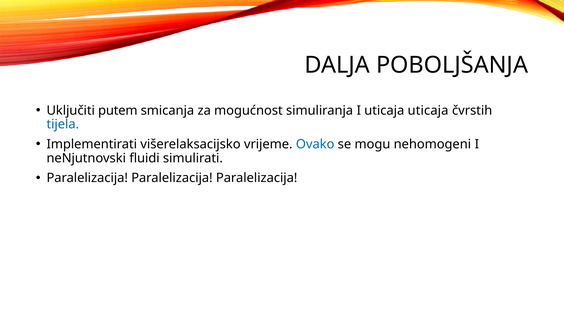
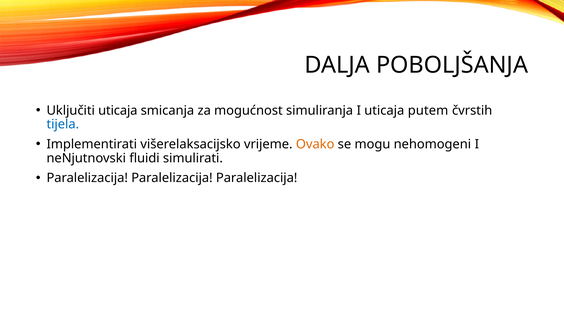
Uključiti putem: putem -> uticaja (118, 111)
uticaja uticaja: uticaja -> putem (428, 111)
Ovako colour: blue -> orange (315, 144)
